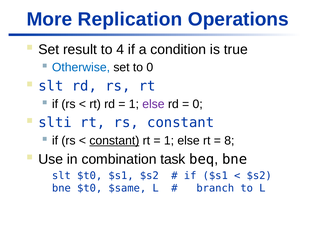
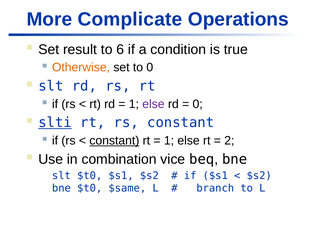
Replication: Replication -> Complicate (130, 19)
4: 4 -> 6 (120, 49)
Otherwise colour: blue -> orange (81, 67)
slti underline: none -> present (55, 122)
8: 8 -> 2 (229, 140)
task: task -> vice (173, 159)
